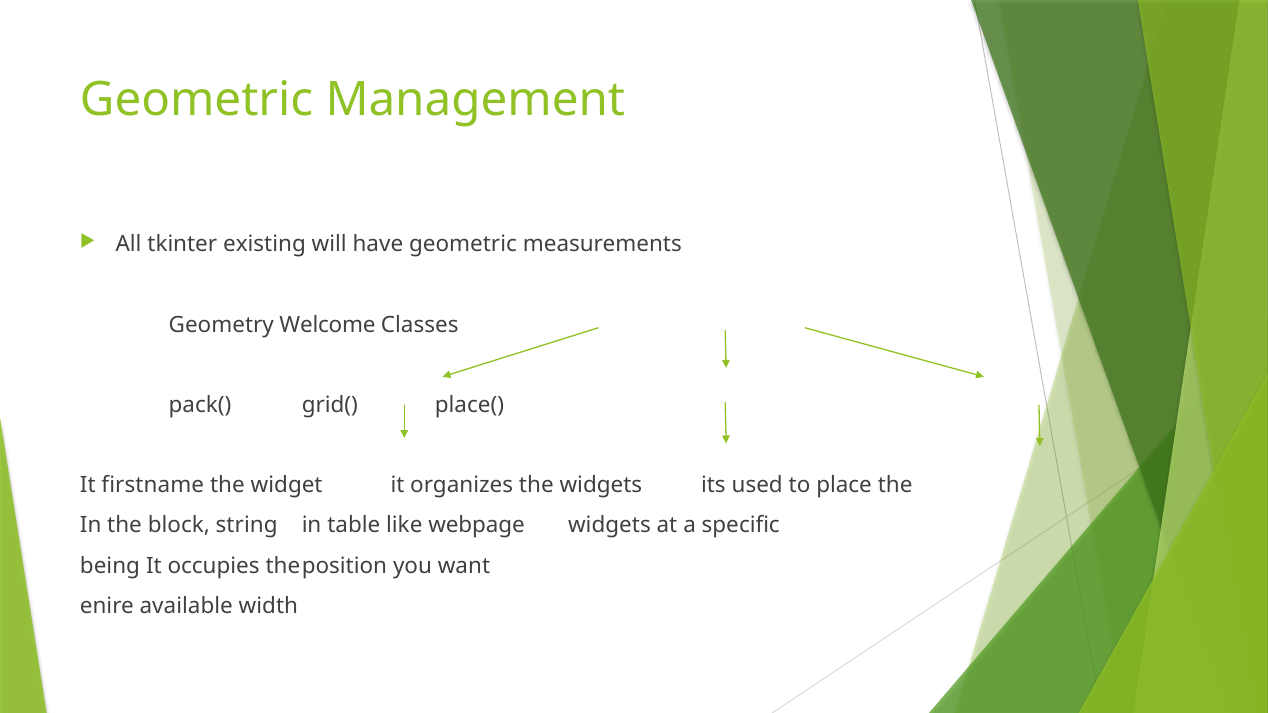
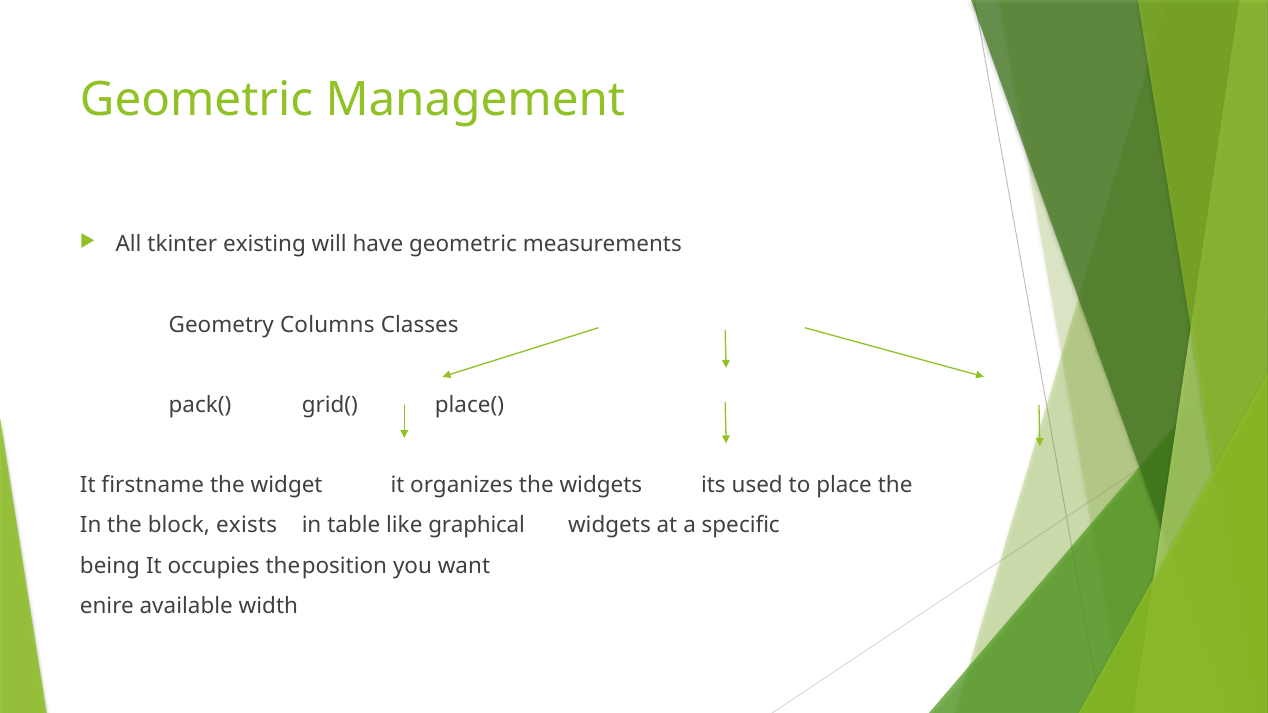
Welcome: Welcome -> Columns (327, 325)
string: string -> exists (247, 526)
webpage: webpage -> graphical (477, 526)
